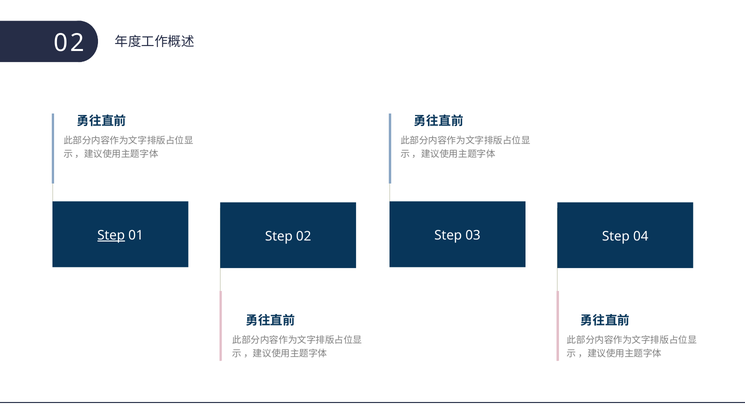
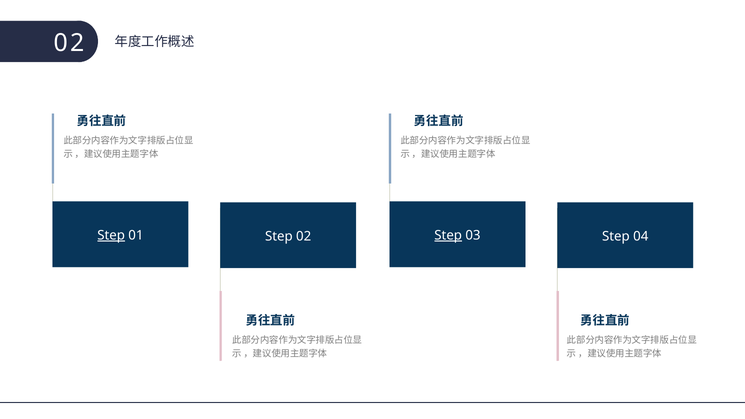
Step underline: none -> present (448, 235)
